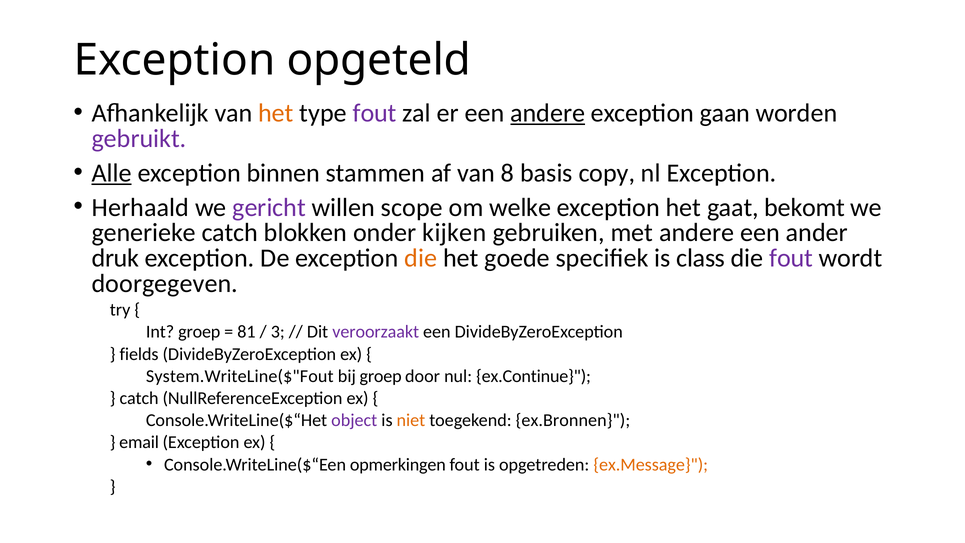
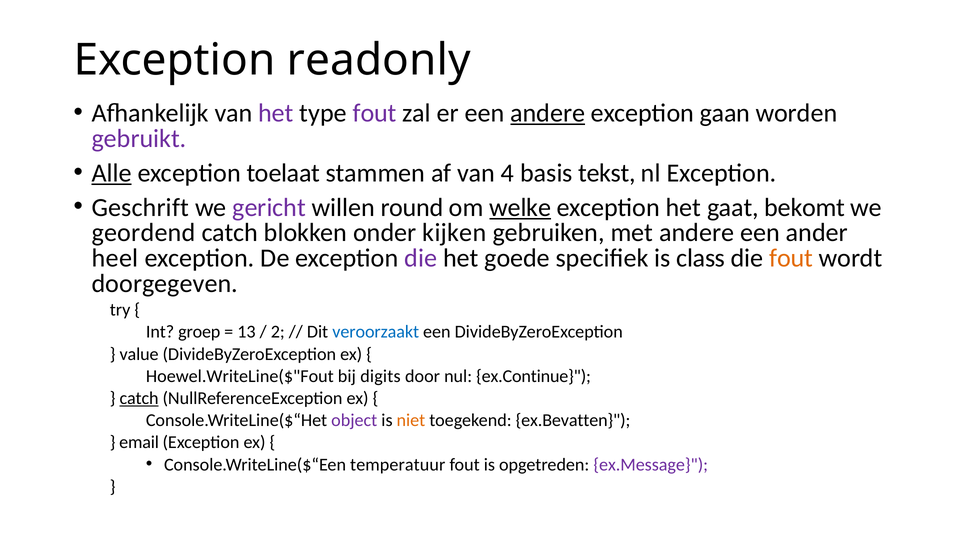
opgeteld: opgeteld -> readonly (379, 60)
het colour: orange -> purple (276, 113)
binnen: binnen -> toelaat (283, 173)
8: 8 -> 4 (507, 173)
copy: copy -> tekst (607, 173)
Herhaald: Herhaald -> Geschrift (140, 207)
scope: scope -> round (412, 207)
welke underline: none -> present (520, 207)
generieke: generieke -> geordend (144, 233)
druk: druk -> heel (115, 258)
die colour: orange -> purple (421, 258)
fout colour: purple -> orange (791, 258)
81: 81 -> 13 (246, 332)
3: 3 -> 2 (278, 332)
veroorzaakt colour: purple -> blue (376, 332)
fields: fields -> value (139, 354)
System.WriteLine($"Fout: System.WriteLine($"Fout -> Hoewel.WriteLine($"Fout (240, 376)
bij groep: groep -> digits (380, 376)
catch underline: none -> present (139, 398)
ex.Bronnen: ex.Bronnen -> ex.Bevatten (573, 420)
opmerkingen: opmerkingen -> temperatuur (398, 464)
ex.Message colour: orange -> purple (651, 464)
